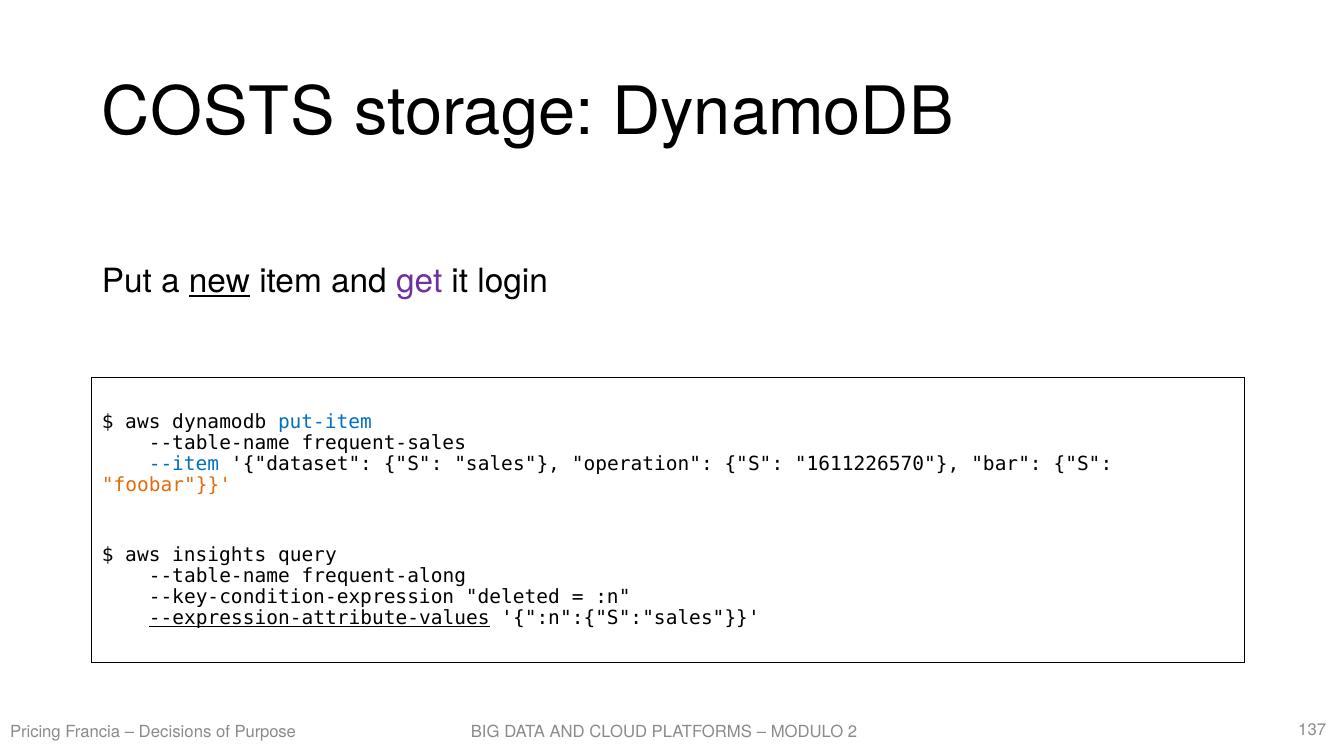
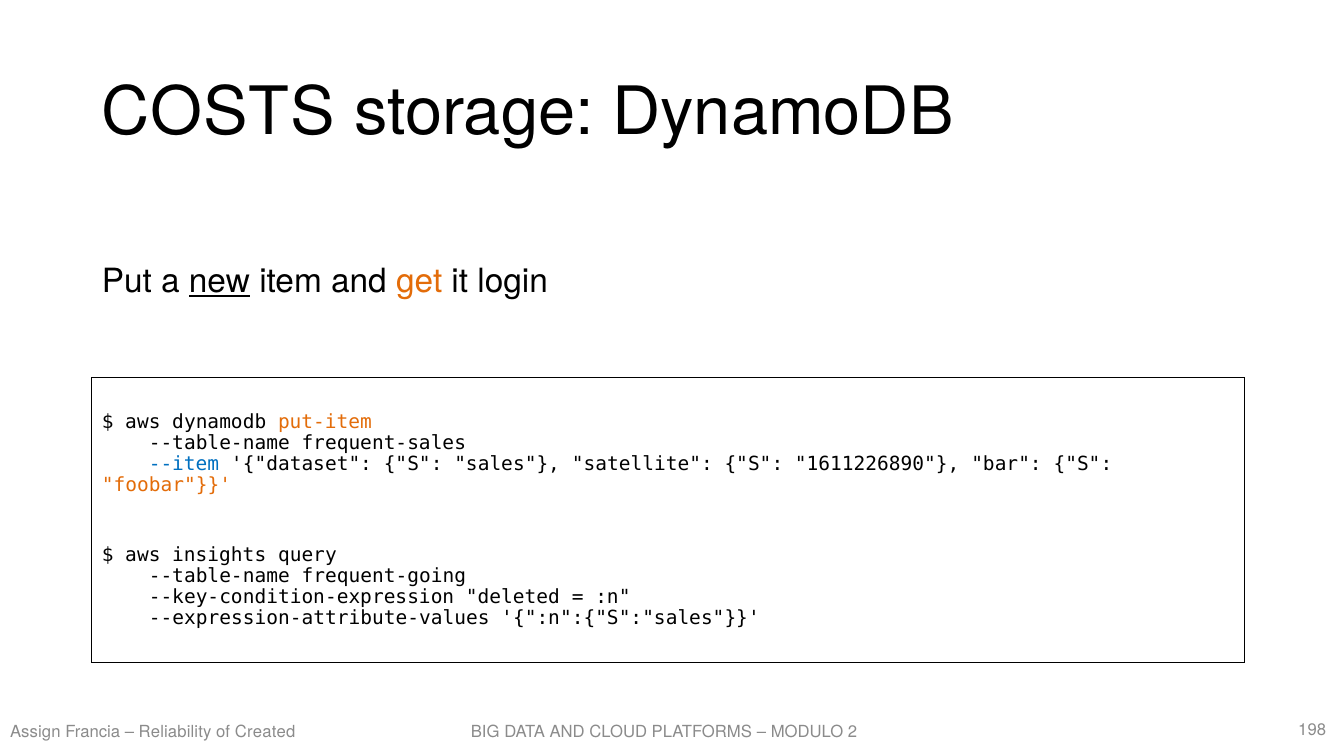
get colour: purple -> orange (419, 282)
put-item colour: blue -> orange (325, 422)
operation: operation -> satellite (642, 464)
1611226570: 1611226570 -> 1611226890 (877, 464)
frequent-along: frequent-along -> frequent-going (384, 576)
--expression-attribute-values underline: present -> none (319, 618)
Pricing: Pricing -> Assign (35, 733)
Decisions: Decisions -> Reliability (175, 733)
Purpose: Purpose -> Created (265, 733)
137: 137 -> 198 (1312, 731)
